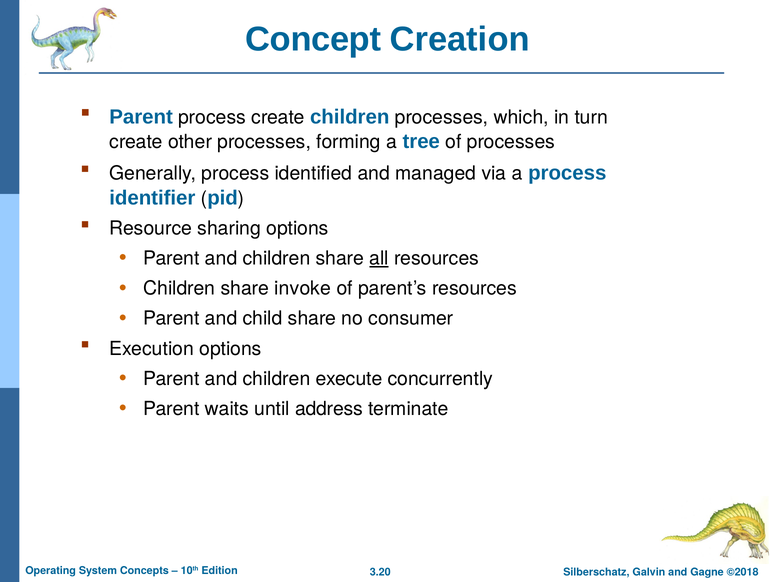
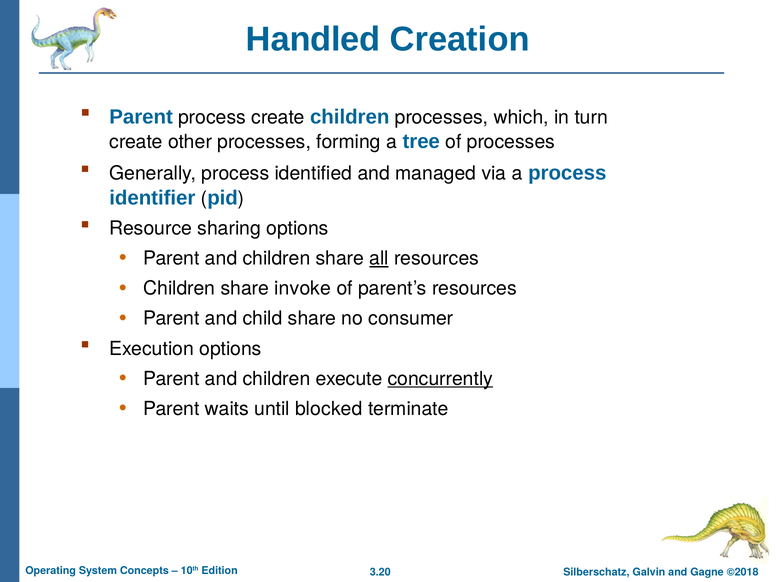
Concept: Concept -> Handled (313, 39)
concurrently underline: none -> present (440, 379)
address: address -> blocked (329, 409)
